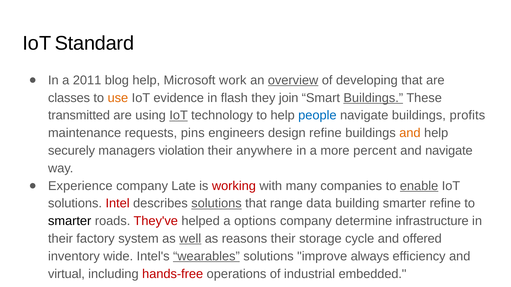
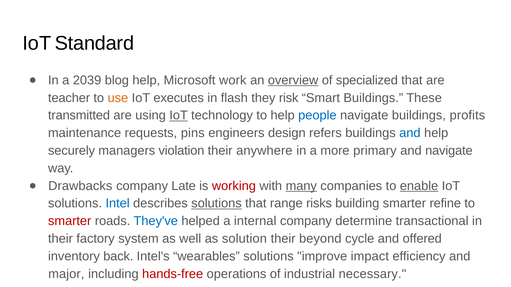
2011: 2011 -> 2039 (87, 80)
developing: developing -> specialized (367, 80)
classes: classes -> teacher (69, 98)
evidence: evidence -> executes (179, 98)
join: join -> risk (289, 98)
Buildings underline: present -> none (373, 98)
design refine: refine -> refers (325, 133)
and colour: orange -> blue (410, 133)
percent: percent -> primary (375, 151)
Experience: Experience -> Drawbacks (80, 186)
many underline: none -> present (301, 186)
Intel colour: red -> blue (118, 204)
data: data -> risks (319, 204)
smarter colour: black -> red (70, 221)
They've colour: red -> blue (156, 221)
options: options -> internal (255, 221)
infrastructure: infrastructure -> transactional (432, 221)
well underline: present -> none (190, 239)
reasons: reasons -> solution (244, 239)
storage: storage -> beyond (320, 239)
wide: wide -> back (118, 257)
wearables underline: present -> none (206, 257)
always: always -> impact (370, 257)
virtual: virtual -> major (66, 274)
embedded: embedded -> necessary (372, 274)
